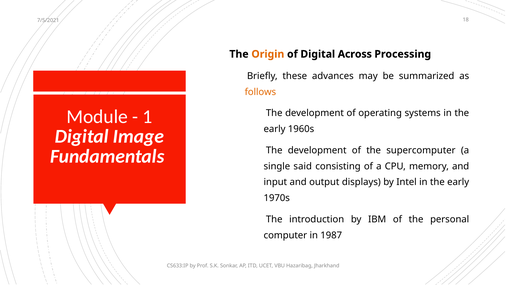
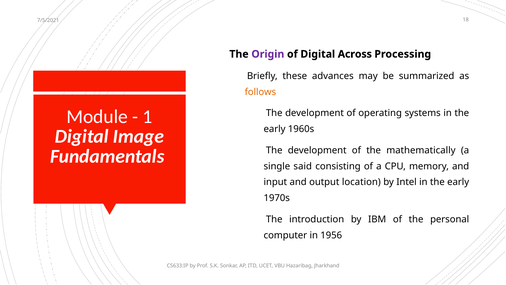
Origin colour: orange -> purple (268, 54)
supercomputer: supercomputer -> mathematically (421, 150)
displays: displays -> location (361, 182)
1987: 1987 -> 1956 (331, 235)
